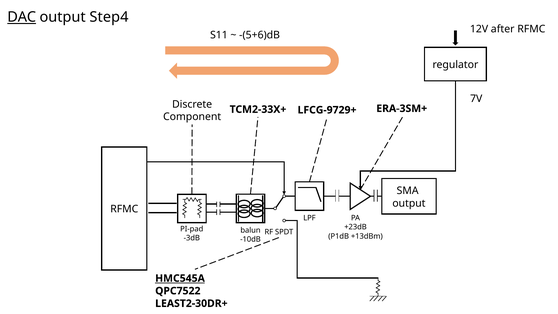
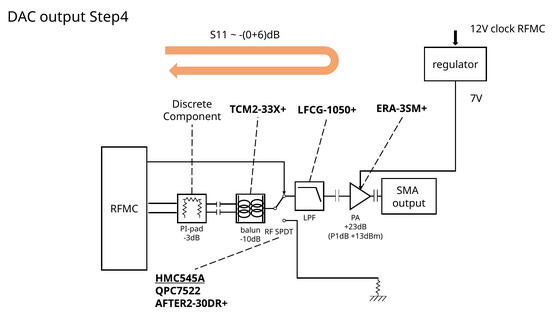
DAC underline: present -> none (22, 17)
after: after -> clock (503, 29)
-(5+6)dB: -(5+6)dB -> -(0+6)dB (260, 35)
LFCG-9729+: LFCG-9729+ -> LFCG-1050+ (327, 110)
LEAST2-30DR+: LEAST2-30DR+ -> AFTER2-30DR+ (191, 303)
